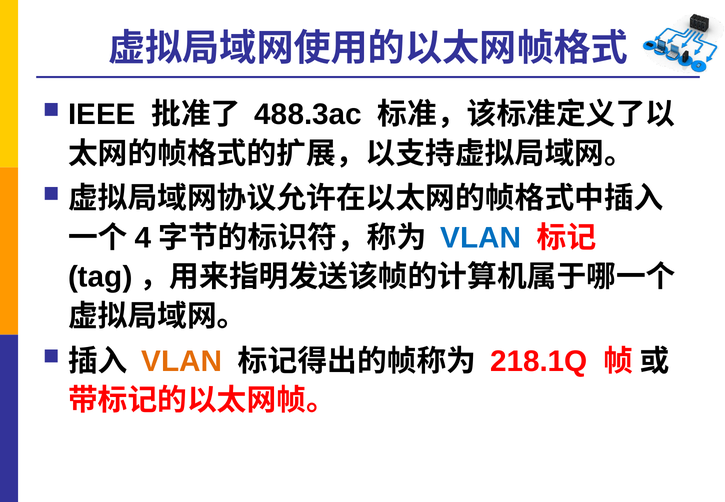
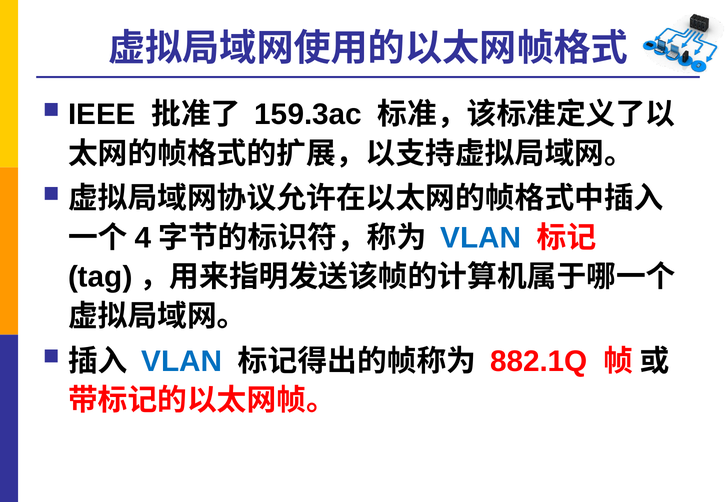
488.3ac: 488.3ac -> 159.3ac (308, 114)
VLAN colour: orange -> blue (182, 361)
218.1Q: 218.1Q -> 882.1Q (539, 361)
